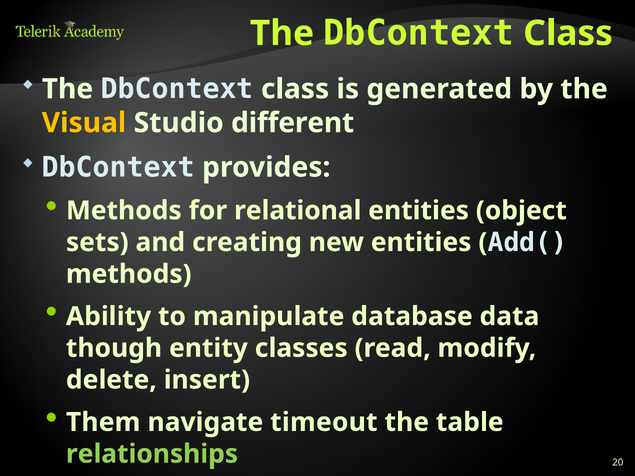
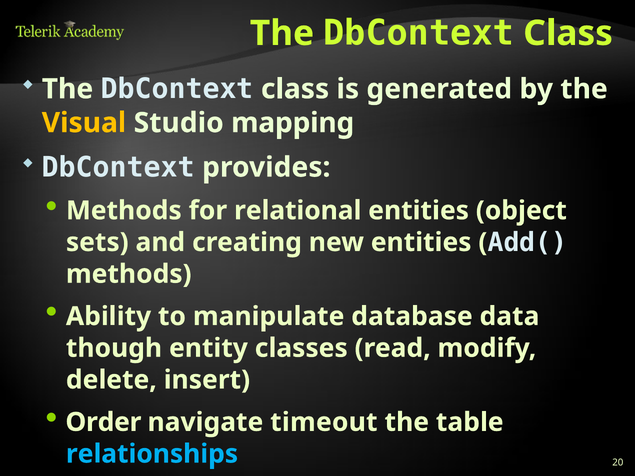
different: different -> mapping (293, 123)
Them: Them -> Order (103, 422)
relationships colour: light green -> light blue (152, 454)
